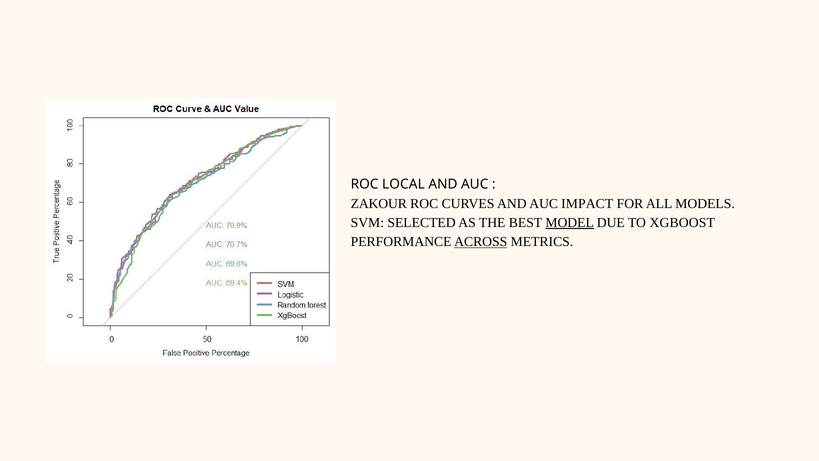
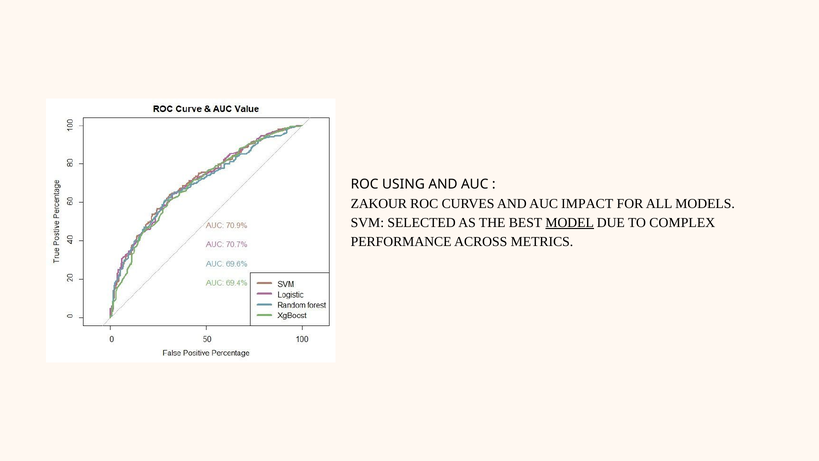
LOCAL: LOCAL -> USING (403, 184)
XGBOOST: XGBOOST -> COMPLEX (682, 223)
ACROSS underline: present -> none (481, 242)
